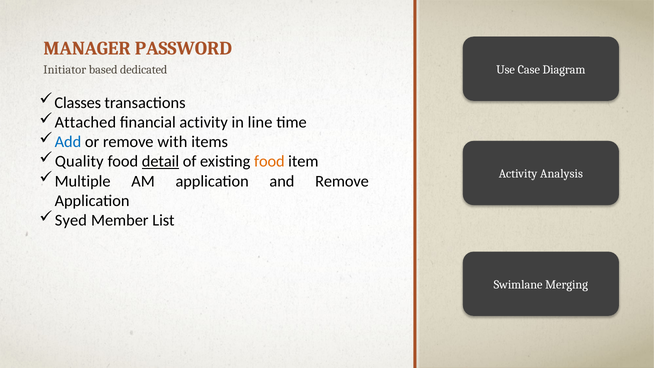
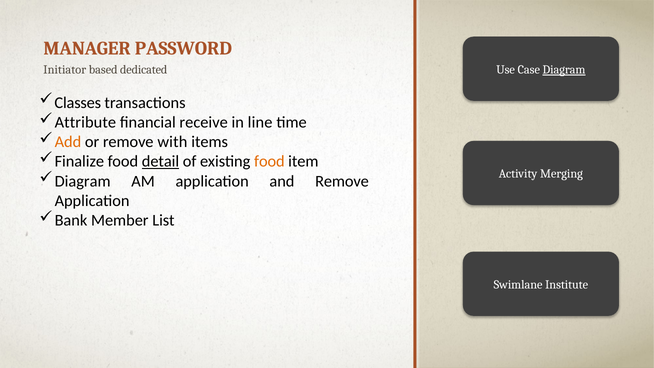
Diagram underline: none -> present (564, 70)
Attached: Attached -> Attribute (85, 122)
financial activity: activity -> receive (204, 122)
Add colour: blue -> orange (68, 142)
Quality: Quality -> Finalize (79, 162)
Analysis: Analysis -> Merging (561, 174)
Multiple: Multiple -> Diagram (83, 181)
Syed: Syed -> Bank (71, 220)
Merging: Merging -> Institute (567, 285)
